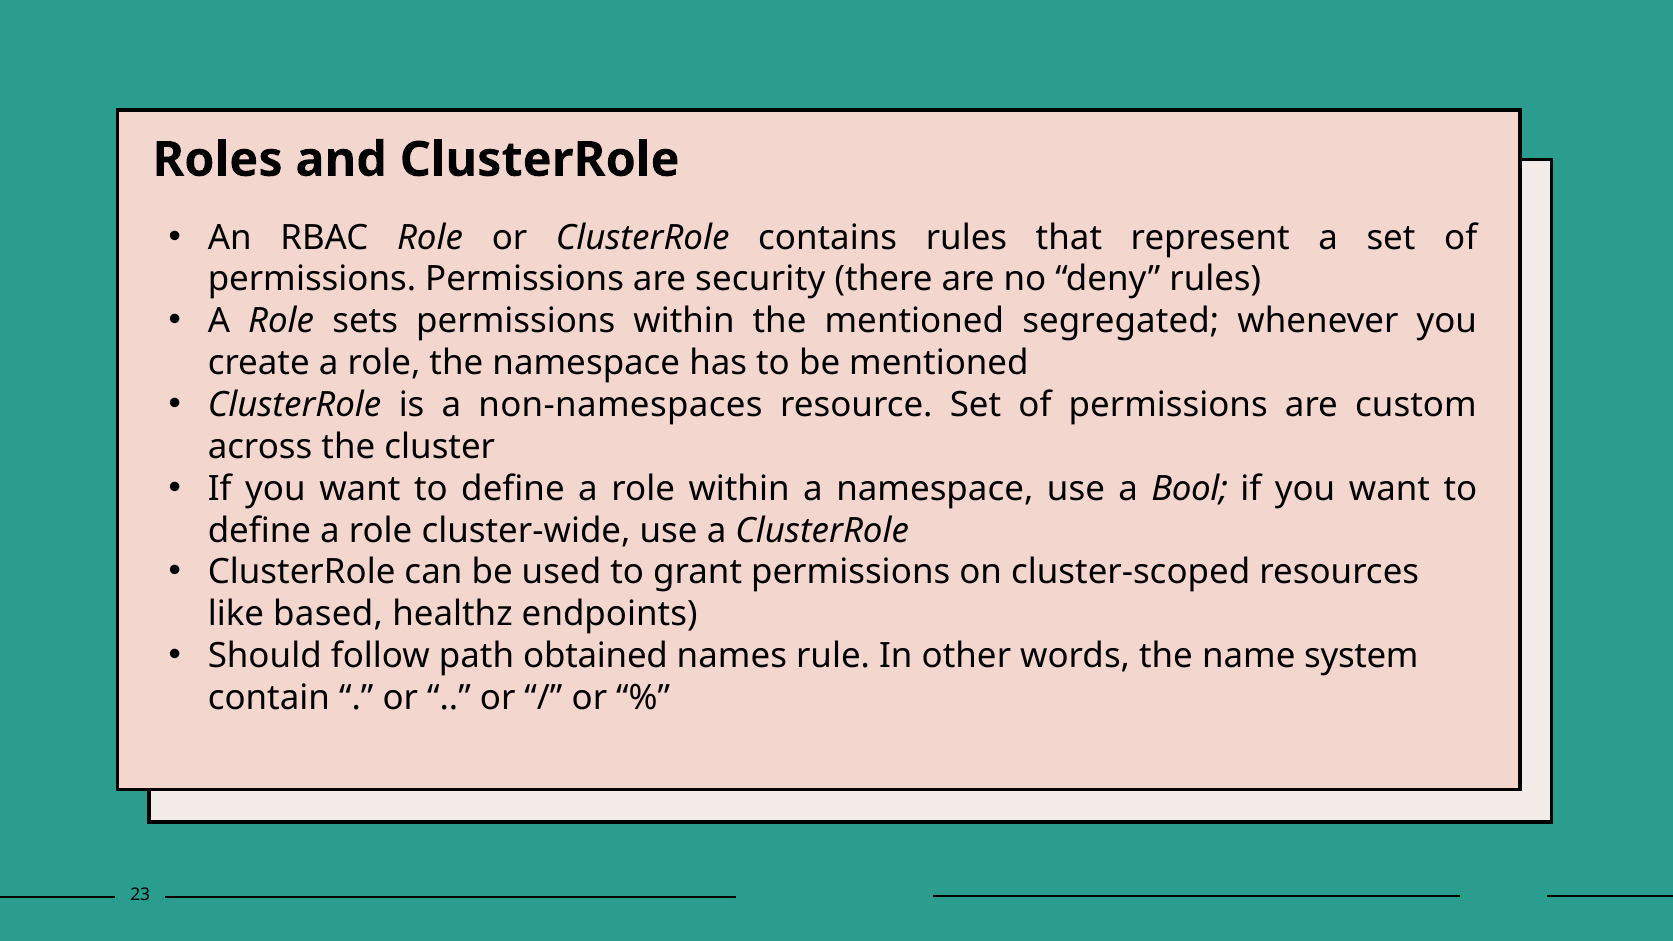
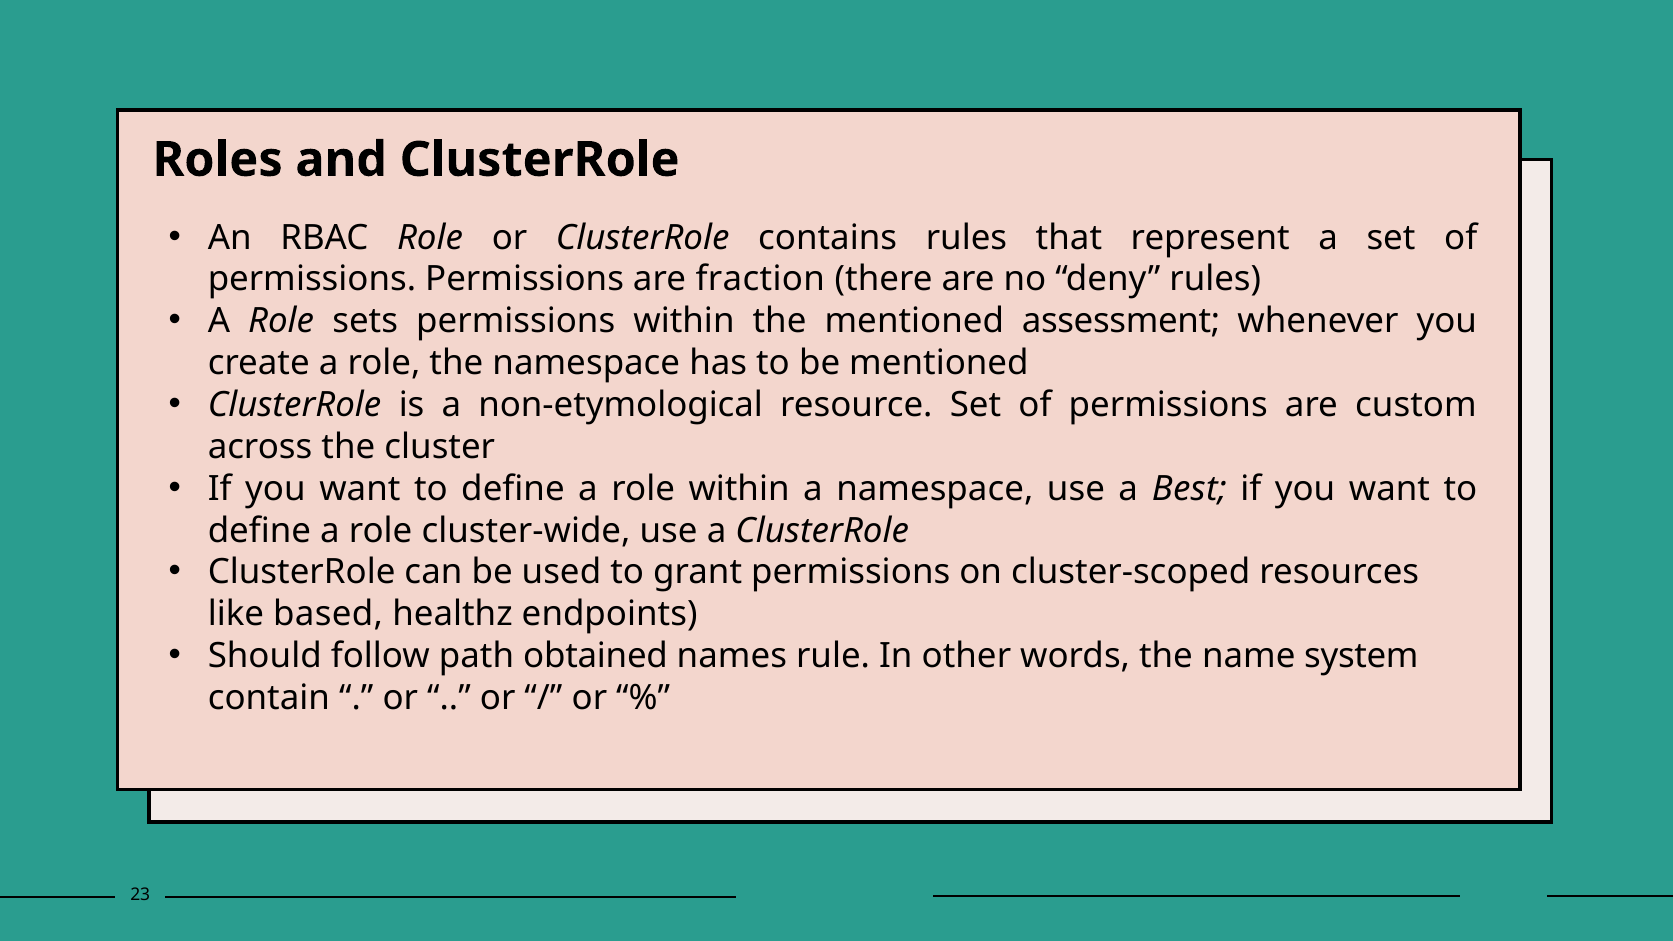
security: security -> fraction (760, 280)
segregated: segregated -> assessment (1121, 321)
non-namespaces: non-namespaces -> non-etymological (621, 405)
Bool: Bool -> Best (1189, 489)
